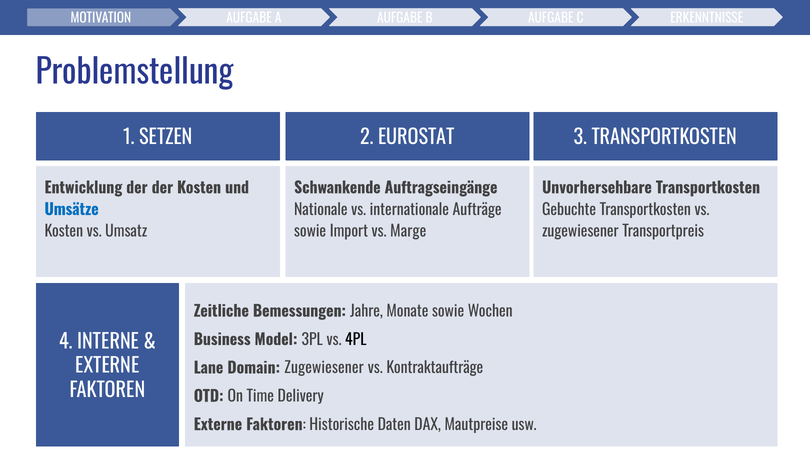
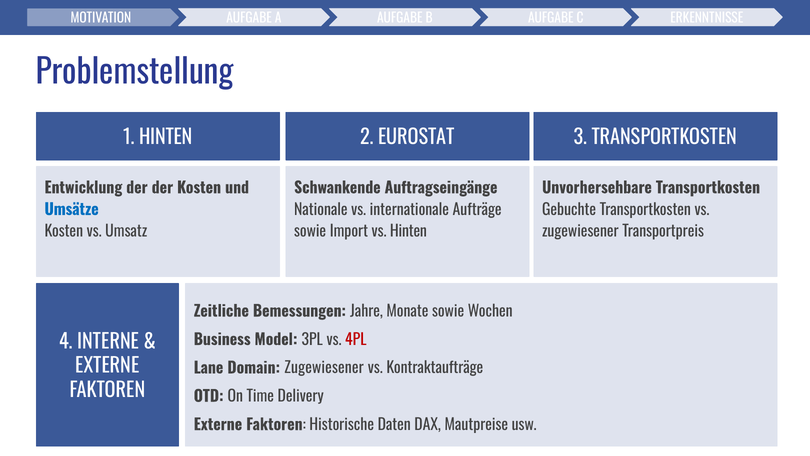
1 SETZEN: SETZEN -> HINTEN (166, 137)
vs Marge: Marge -> Hinten (408, 231)
4PL colour: black -> red (356, 340)
